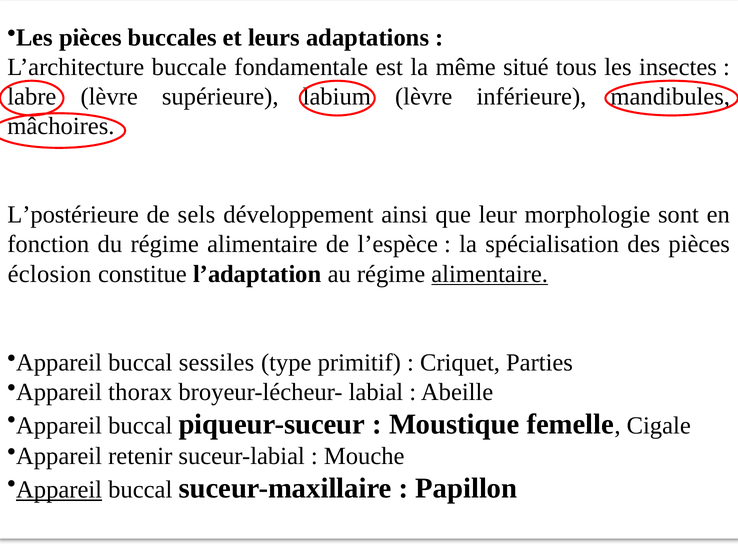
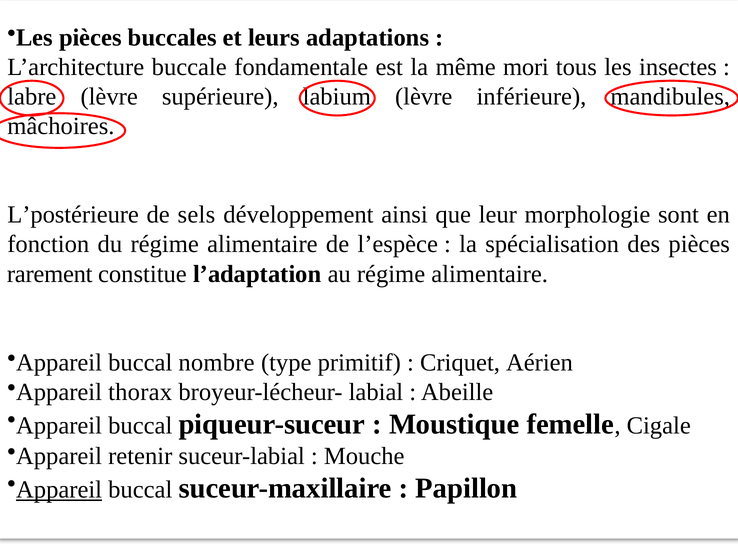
situé: situé -> mori (526, 67)
éclosion: éclosion -> rarement (50, 274)
alimentaire underline: present -> none (490, 274)
sessiles: sessiles -> nombre (217, 362)
Parties: Parties -> Aérien (539, 362)
